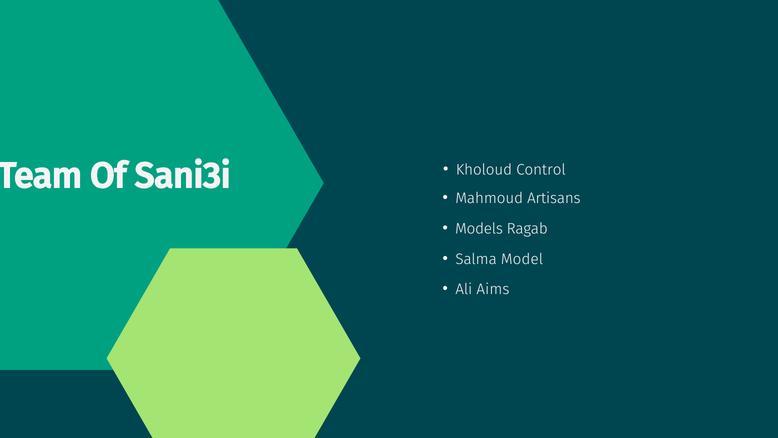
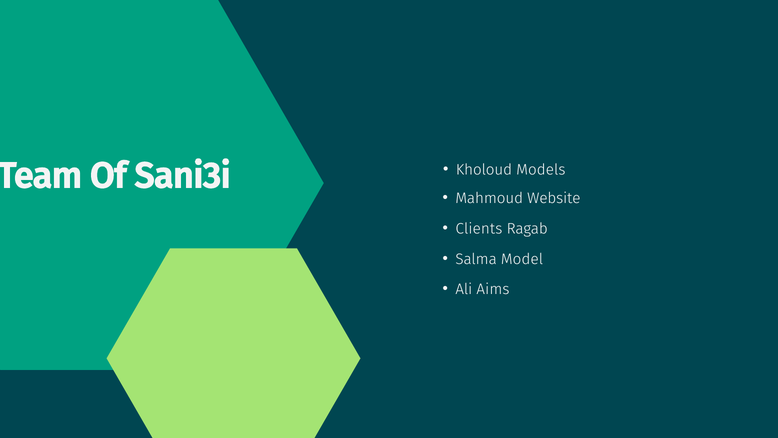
Control: Control -> Models (541, 170)
Artisans: Artisans -> Website (554, 198)
Models: Models -> Clients (479, 228)
